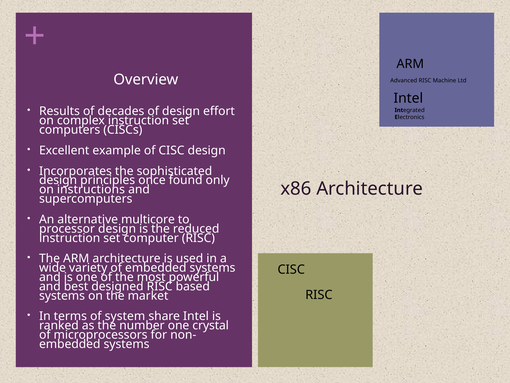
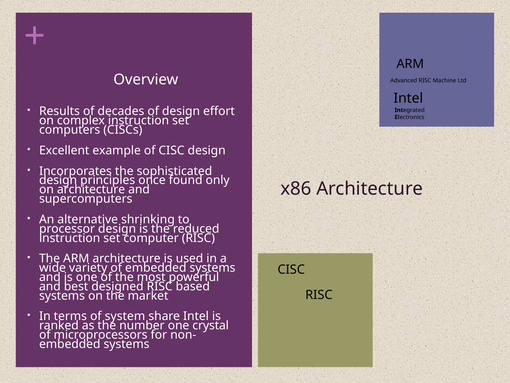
on instructions: instructions -> architecture (91, 189)
multicore: multicore -> shrinking (148, 219)
